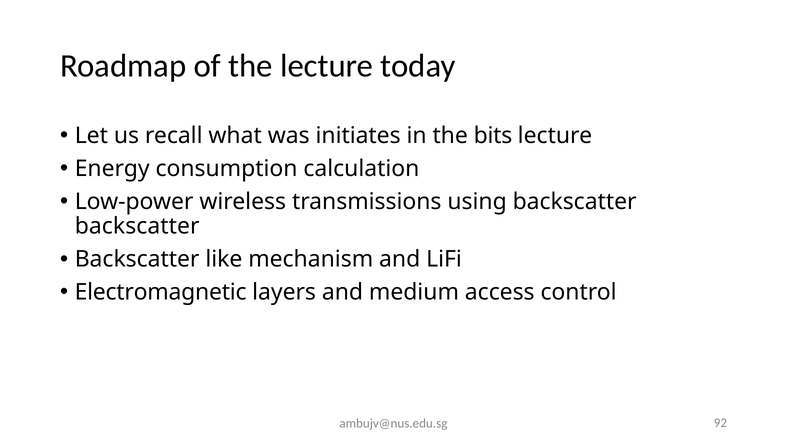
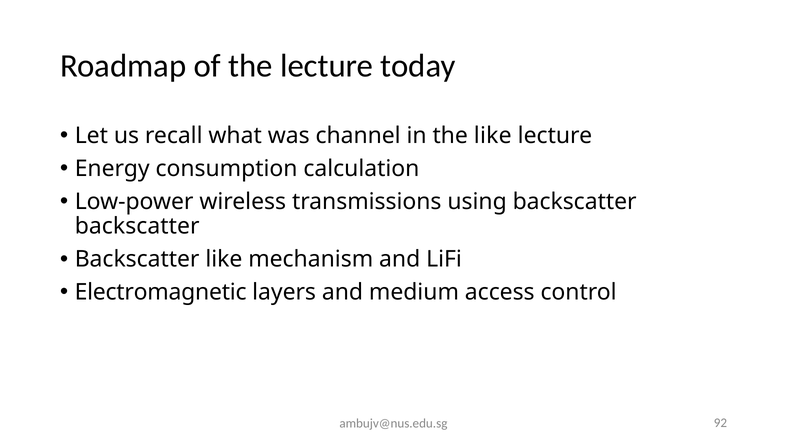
initiates: initiates -> channel (358, 136)
the bits: bits -> like (493, 136)
